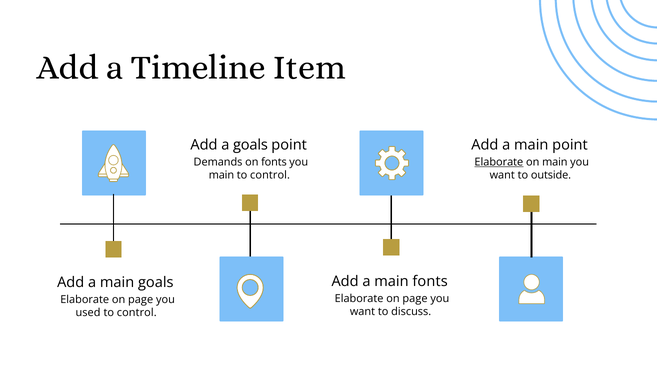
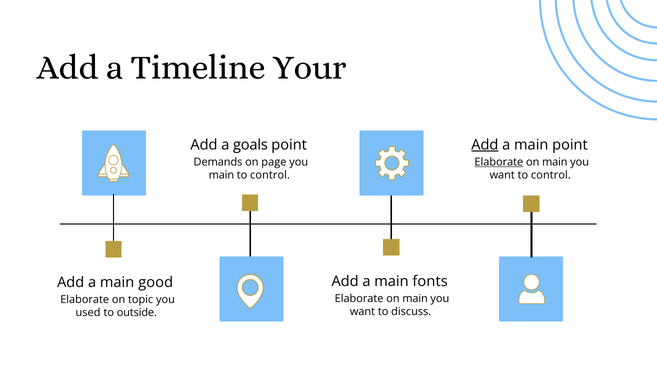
Item: Item -> Your (310, 68)
Add underline: none -> present (485, 145)
on fonts: fonts -> page (274, 162)
want to outside: outside -> control (551, 175)
main goals: goals -> good (156, 283)
page: page -> main (415, 299)
page: page -> topic (141, 300)
control: control -> outside (137, 313)
